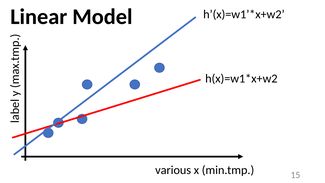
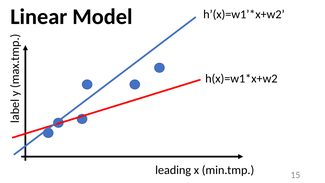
various: various -> leading (173, 170)
